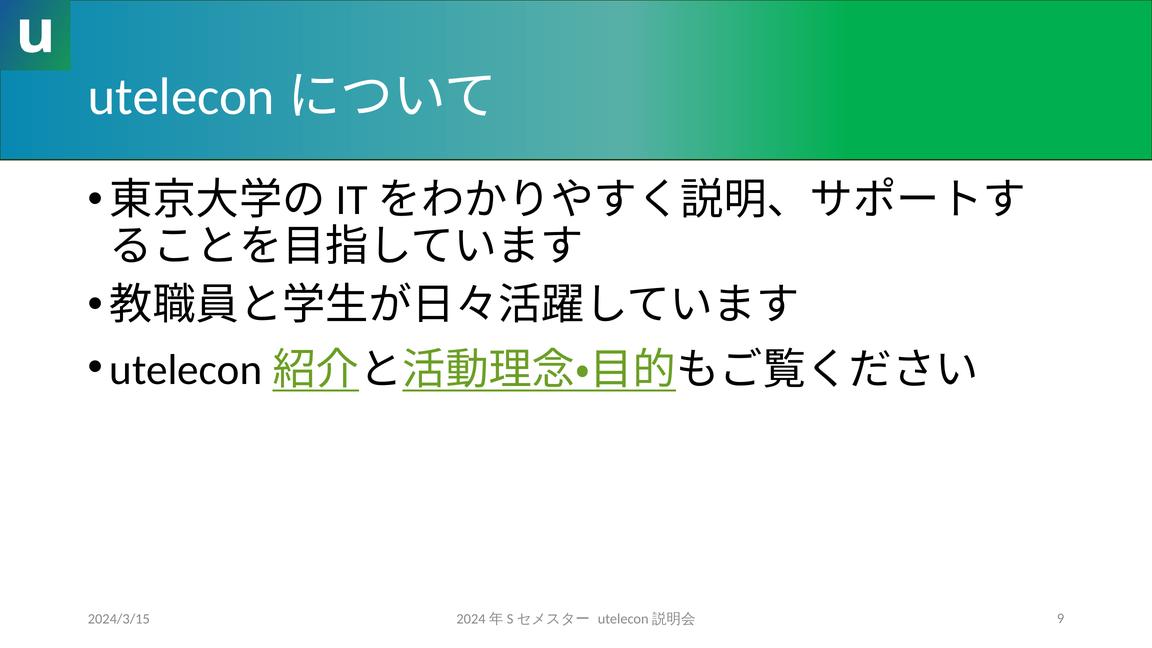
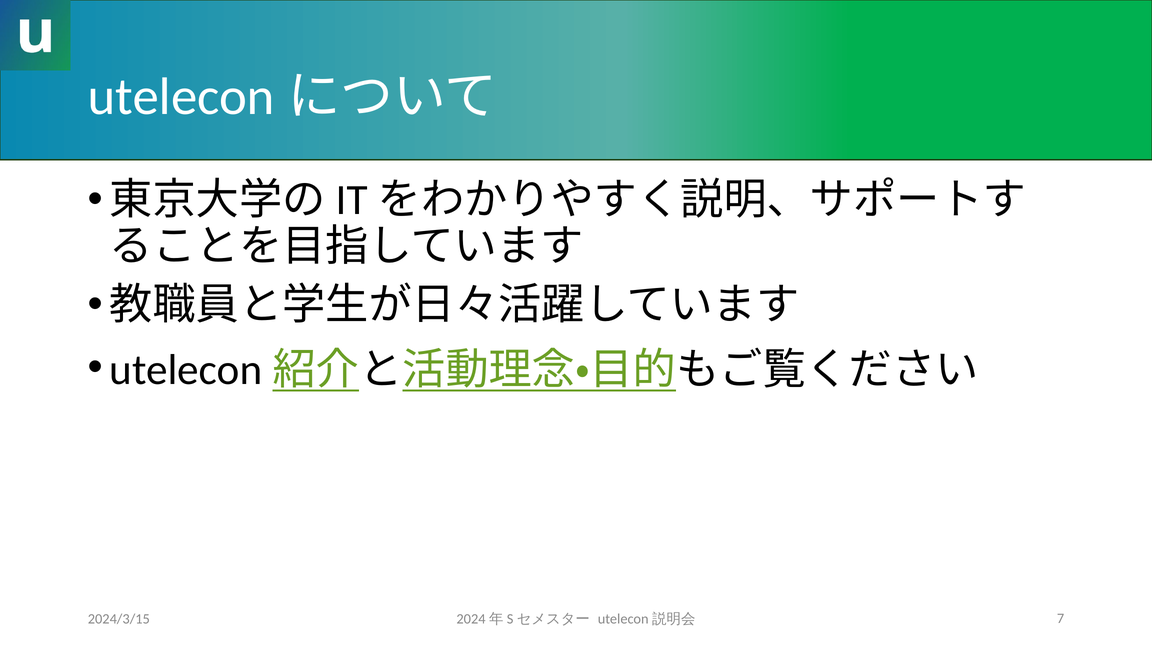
9: 9 -> 7 (1061, 619)
